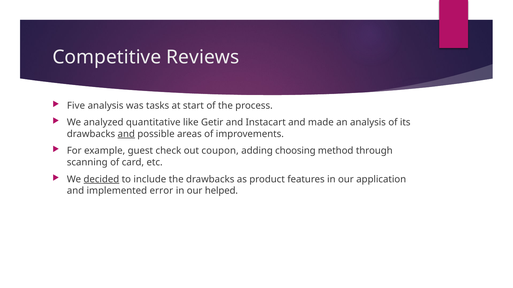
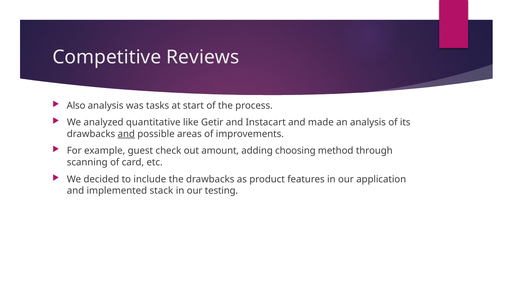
Five: Five -> Also (76, 106)
coupon: coupon -> amount (220, 151)
decided underline: present -> none (101, 180)
error: error -> stack (161, 191)
helped: helped -> testing (221, 191)
